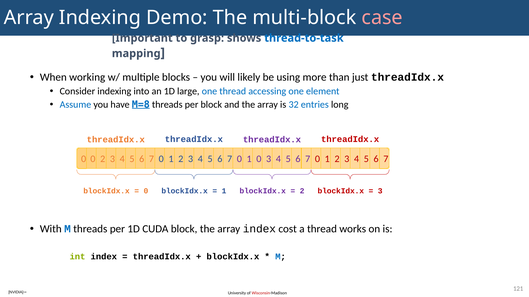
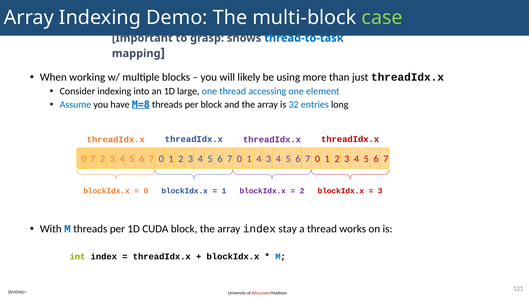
case colour: pink -> light green (382, 18)
0 0: 0 -> 7 (93, 159)
1 0: 0 -> 4 (259, 159)
cost: cost -> stay (288, 229)
